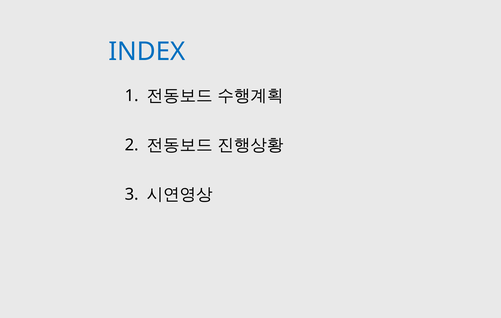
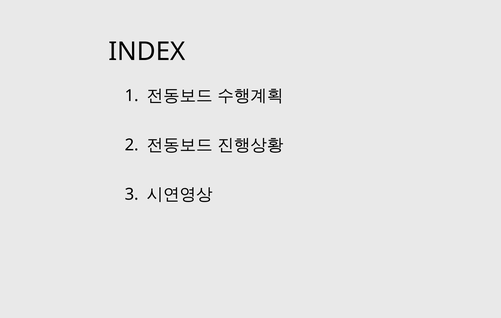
INDEX colour: blue -> black (147, 51)
